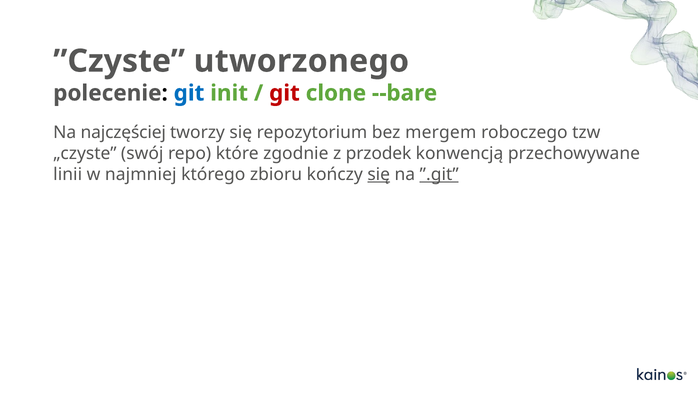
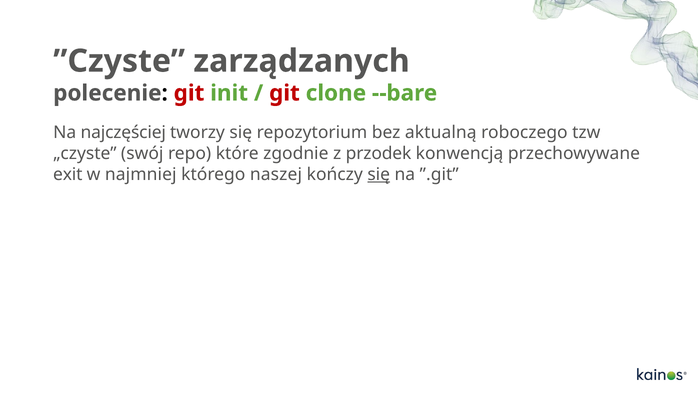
utworzonego: utworzonego -> zarządzanych (301, 61)
git colour: blue -> red (189, 93)
mergem: mergem -> aktualną (441, 132)
linii: linii -> exit (68, 174)
zbioru: zbioru -> naszej (276, 174)
”.git underline: present -> none (439, 174)
